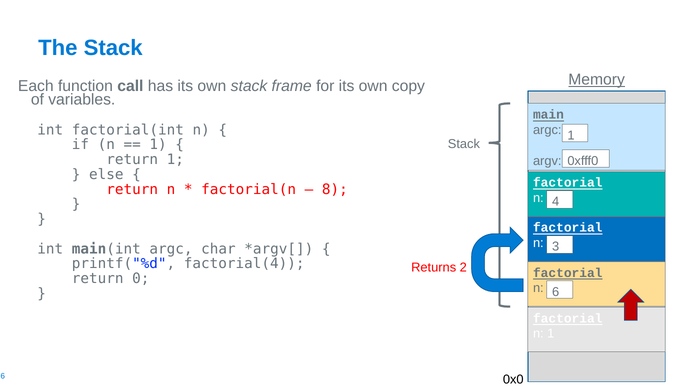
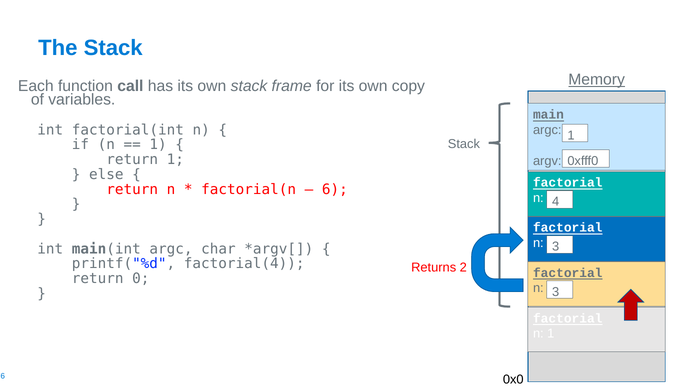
8: 8 -> 6 (335, 189)
6: 6 -> 3 (556, 292)
